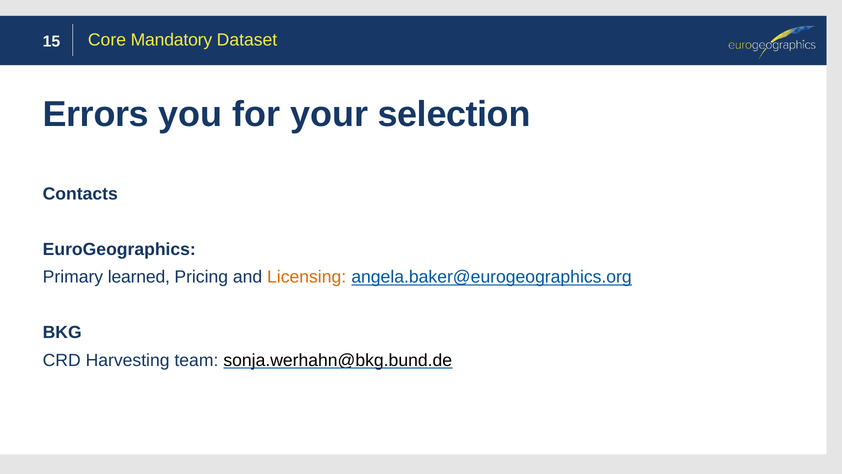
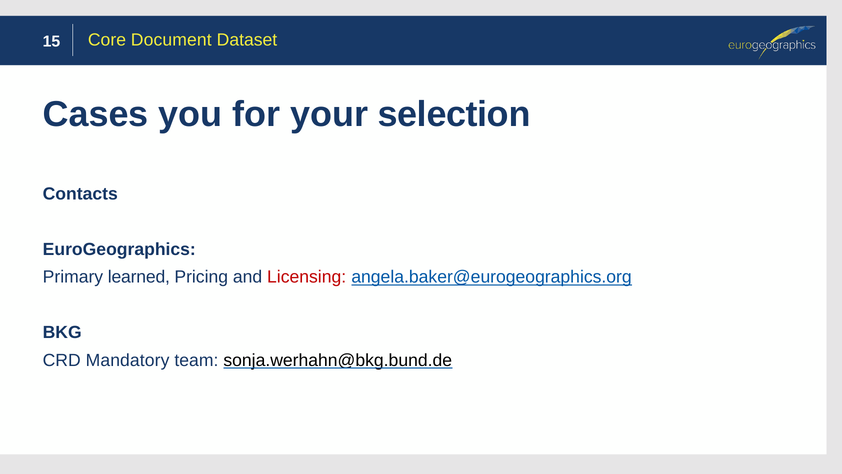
Mandatory: Mandatory -> Document (171, 40)
Errors: Errors -> Cases (96, 114)
Licensing colour: orange -> red (307, 277)
Harvesting: Harvesting -> Mandatory (128, 360)
